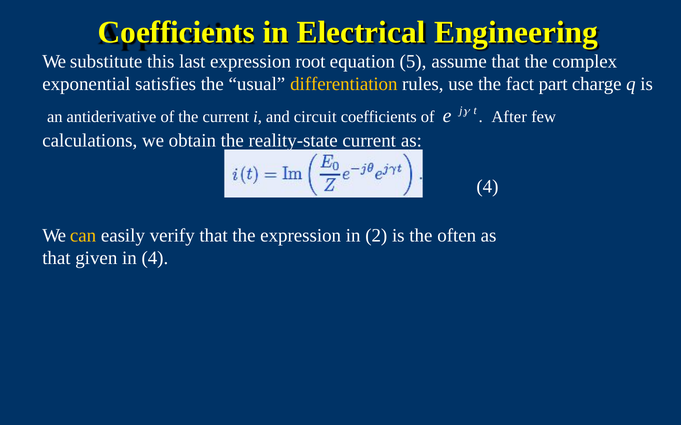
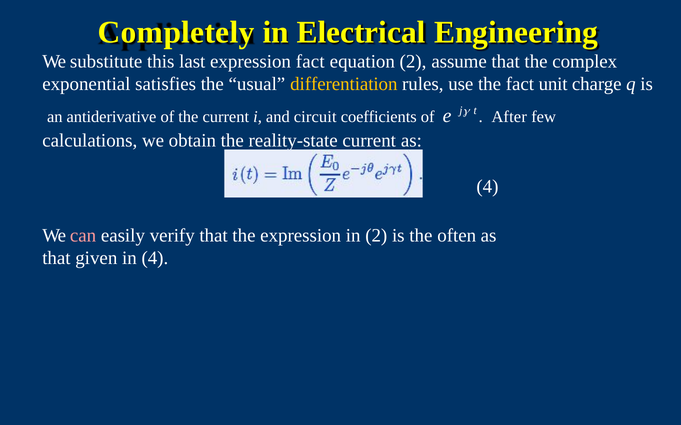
Coefficients: Coefficients -> Completely (176, 33)
expression root: root -> fact (310, 61)
equation 5: 5 -> 2 (413, 61)
part: part -> unit (553, 84)
can colour: yellow -> pink (83, 236)
